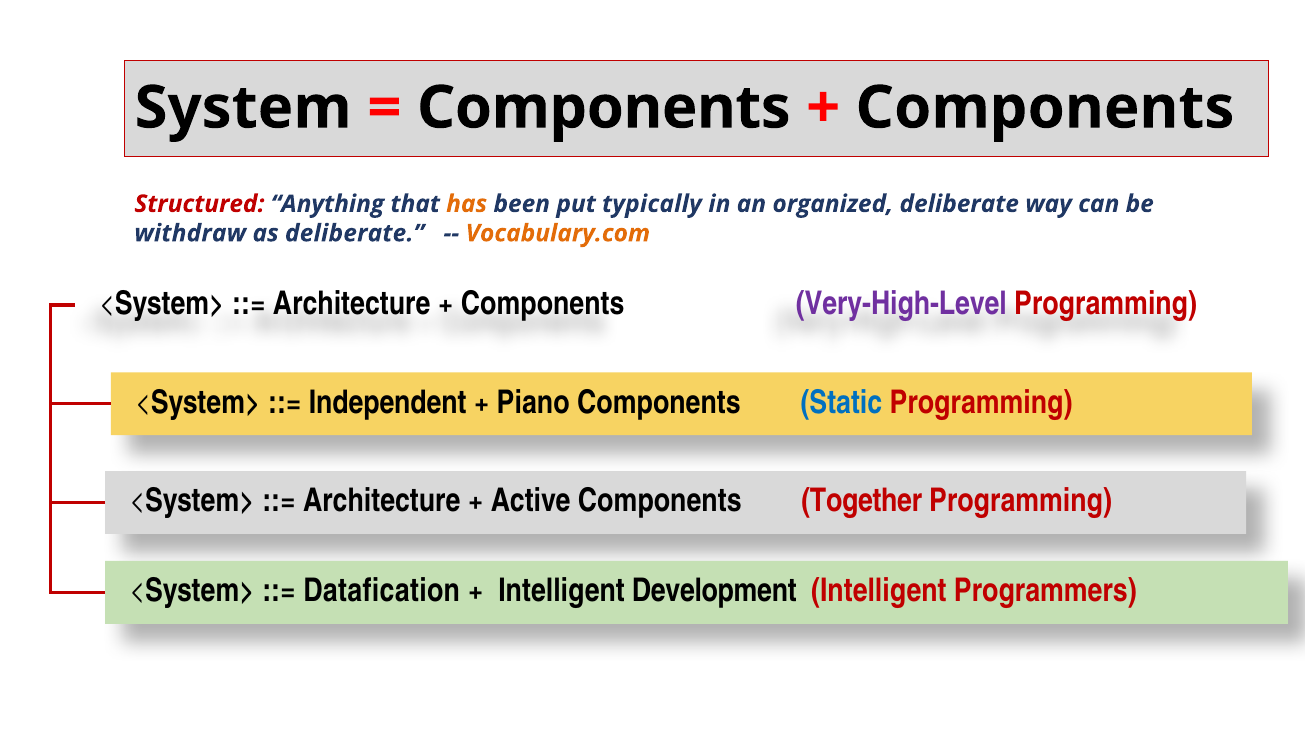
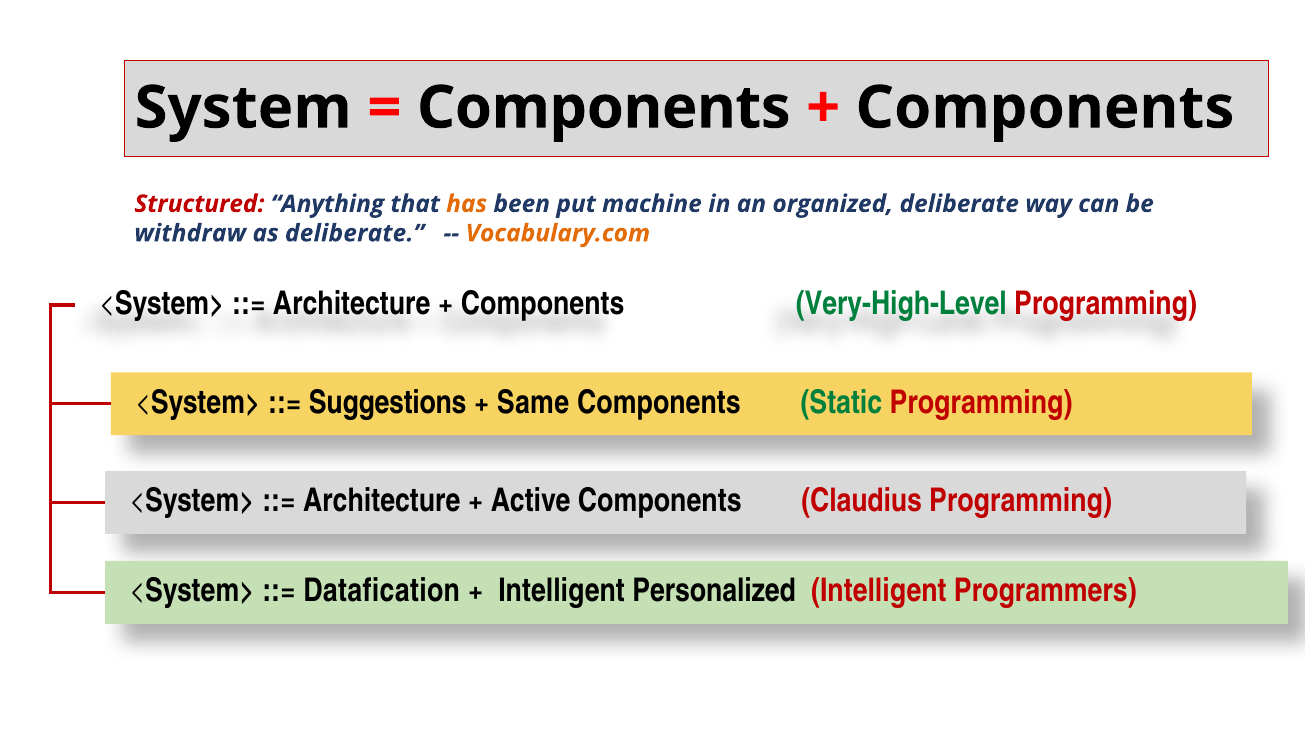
typically: typically -> machine (652, 204)
Very-High-Level colour: purple -> green (901, 304)
Independent: Independent -> Suggestions (388, 402)
Piano: Piano -> Same (533, 402)
Static colour: blue -> green (841, 402)
Together: Together -> Claudius (862, 501)
Development: Development -> Personalized (714, 591)
